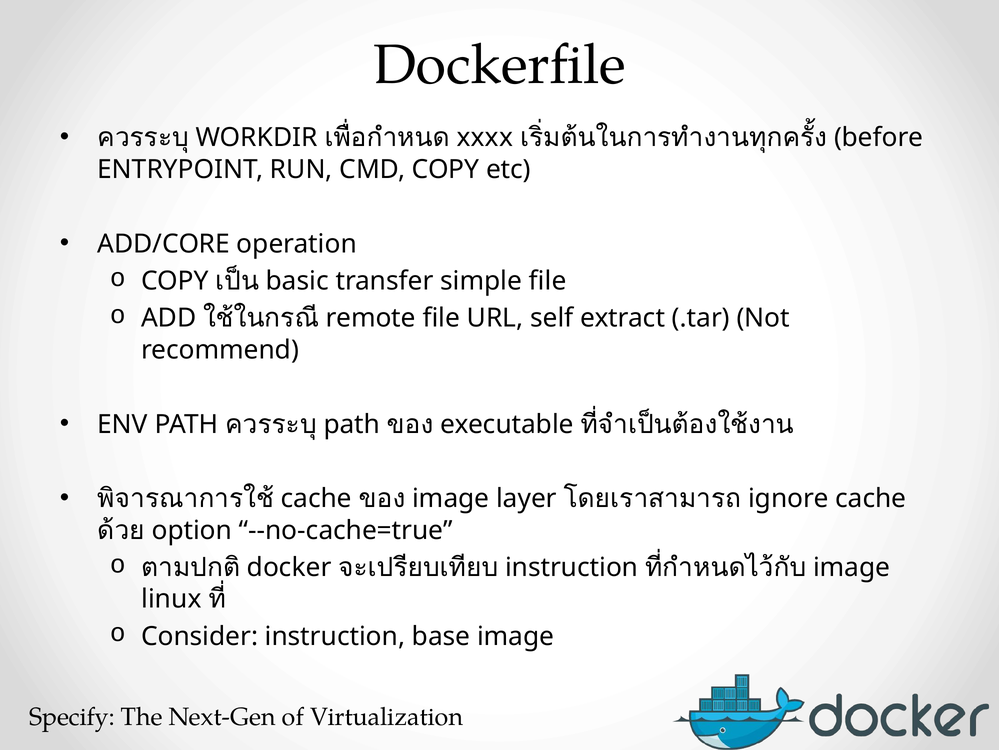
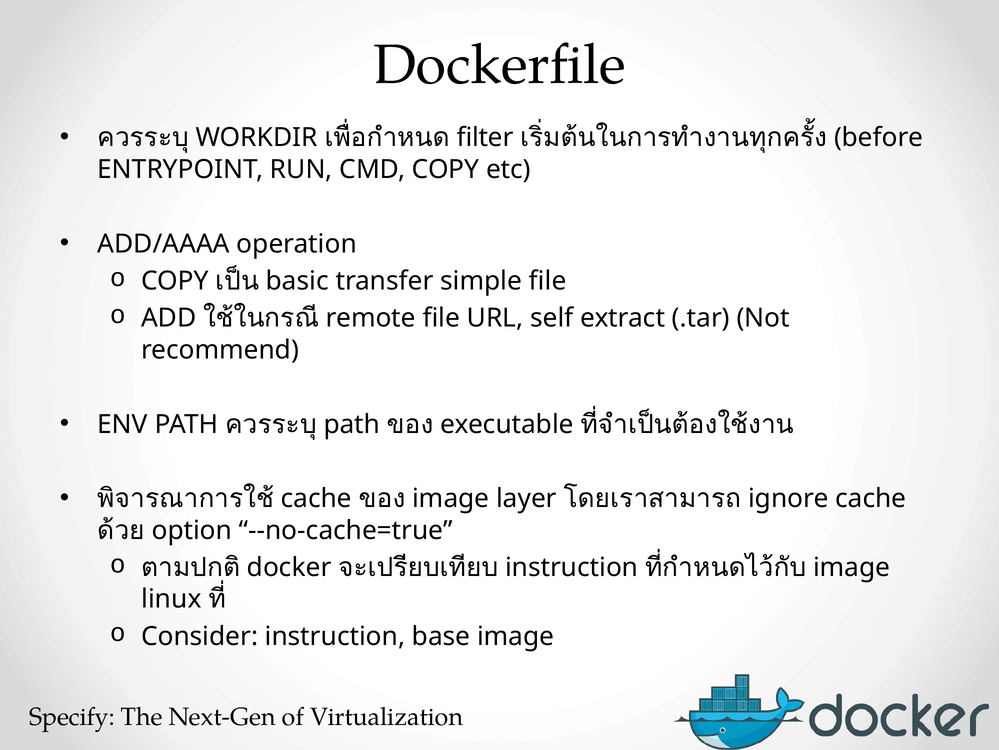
xxxx: xxxx -> filter (485, 138)
ADD/CORE: ADD/CORE -> ADD/AAAA (164, 244)
